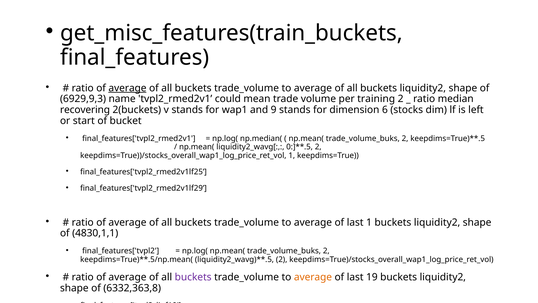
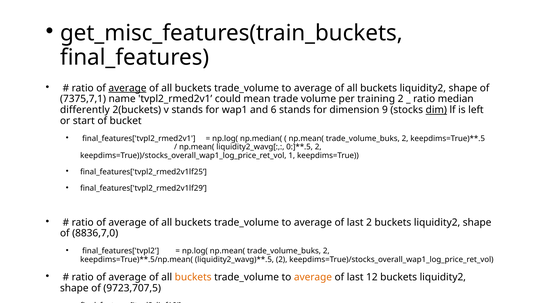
6929,9,3: 6929,9,3 -> 7375,7,1 (83, 99)
recovering: recovering -> differently (85, 110)
9: 9 -> 6 (274, 110)
6: 6 -> 9 (385, 110)
dim underline: none -> present (436, 110)
last 1: 1 -> 2 (369, 222)
4830,1,1: 4830,1,1 -> 8836,7,0 (95, 233)
buckets colour: purple -> orange (193, 277)
19: 19 -> 12 (372, 277)
6332,363,8: 6332,363,8 -> 9723,707,5 (132, 288)
